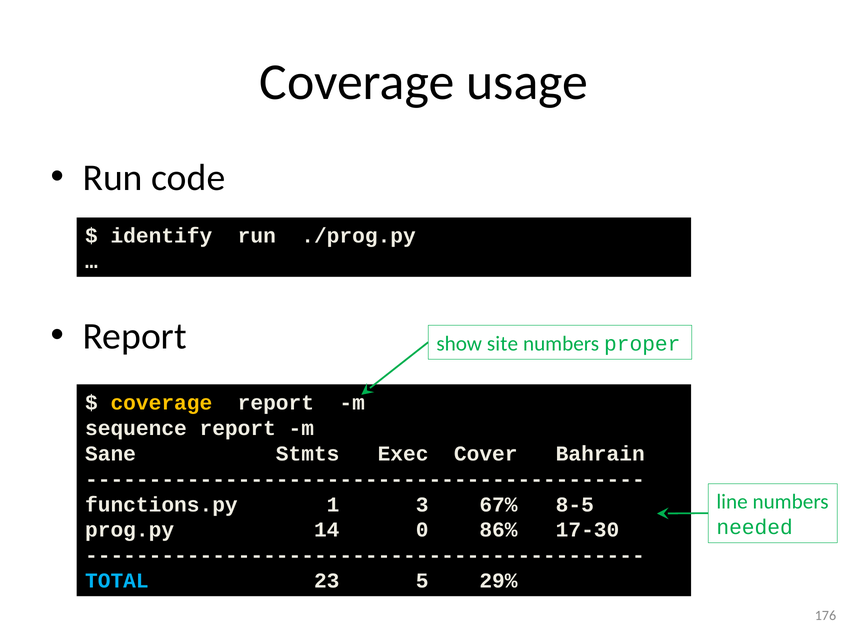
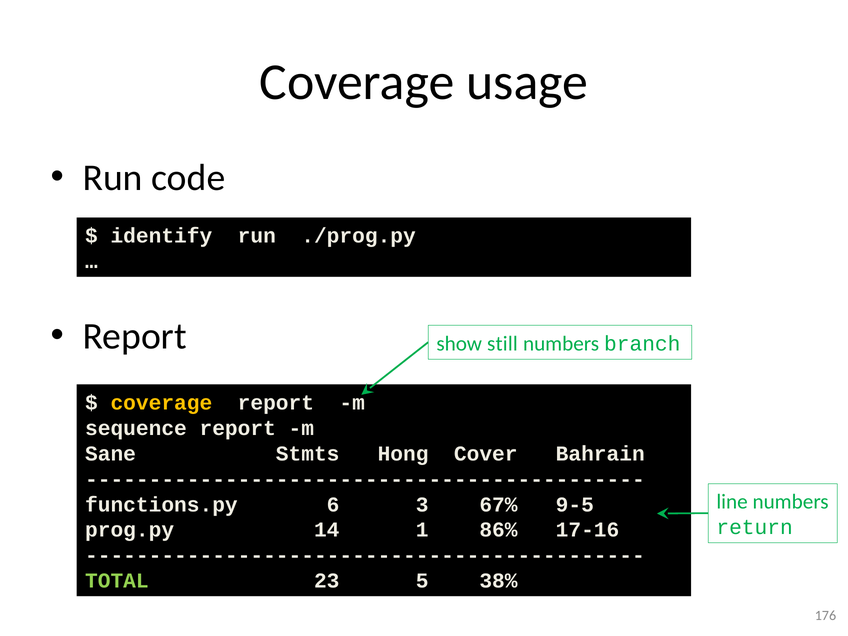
site: site -> still (502, 344)
proper: proper -> branch (642, 344)
Exec: Exec -> Hong (403, 454)
1: 1 -> 6 (333, 505)
8-5: 8-5 -> 9-5 (575, 505)
needed: needed -> return (755, 527)
0: 0 -> 1 (422, 530)
17-30: 17-30 -> 17-16 (588, 530)
TOTAL colour: light blue -> light green (117, 581)
29%: 29% -> 38% (498, 581)
